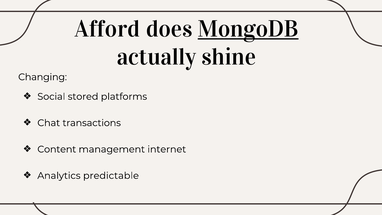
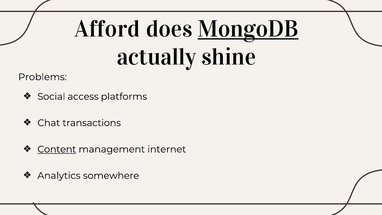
Changing: Changing -> Problems (43, 77)
stored: stored -> access (83, 97)
Content underline: none -> present (57, 149)
predictable: predictable -> somewhere (111, 176)
